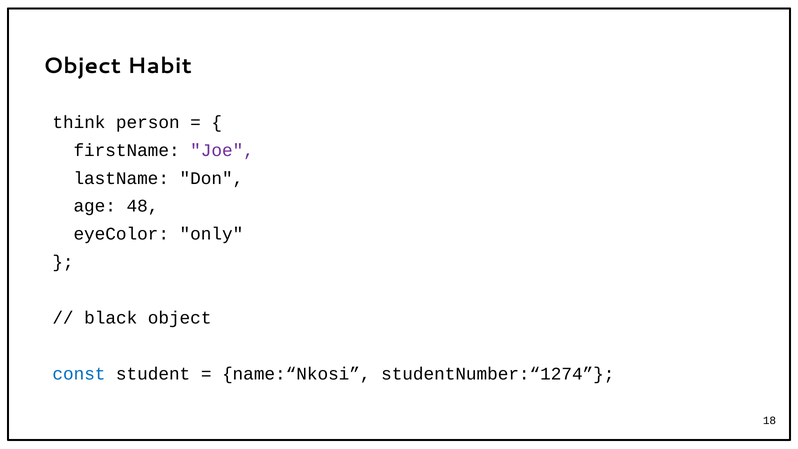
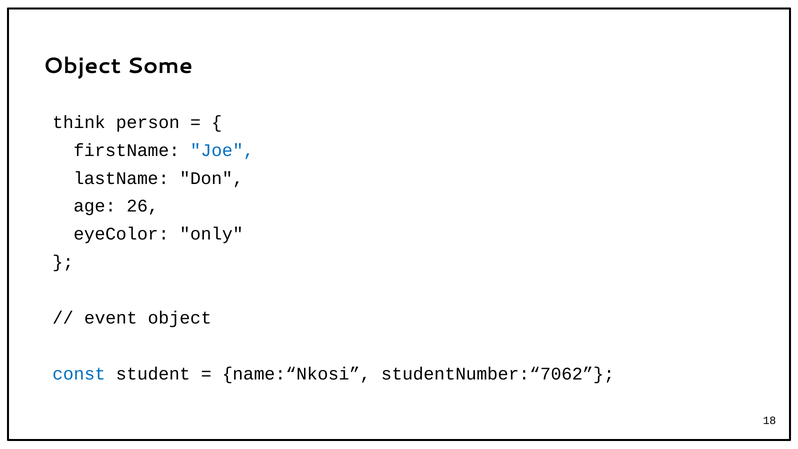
Habit: Habit -> Some (160, 66)
Joe colour: purple -> blue (222, 150)
48: 48 -> 26 (143, 206)
black: black -> event (111, 318)
studentNumber:“1274: studentNumber:“1274 -> studentNumber:“7062 (498, 374)
